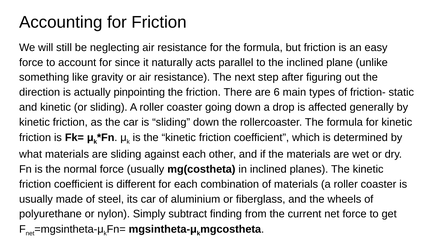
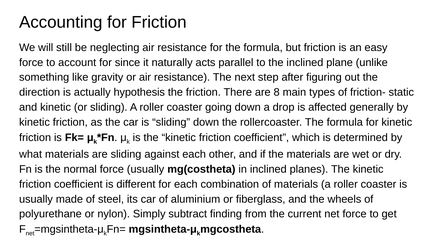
pinpointing: pinpointing -> hypothesis (139, 92)
6: 6 -> 8 (277, 92)
